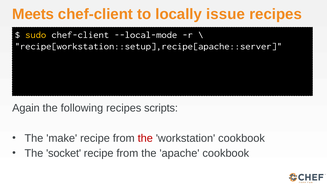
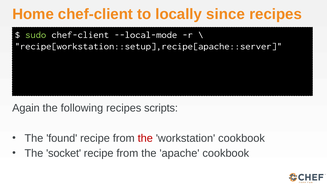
Meets: Meets -> Home (33, 14)
issue: issue -> since (226, 14)
sudo colour: yellow -> light green (36, 35)
make: make -> found (62, 138)
